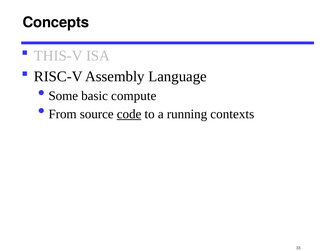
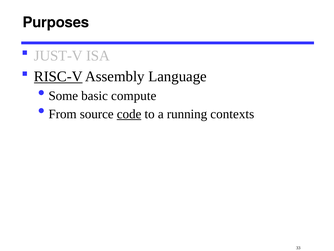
Concepts: Concepts -> Purposes (56, 22)
THIS-V: THIS-V -> JUST-V (58, 56)
RISC-V underline: none -> present (58, 76)
